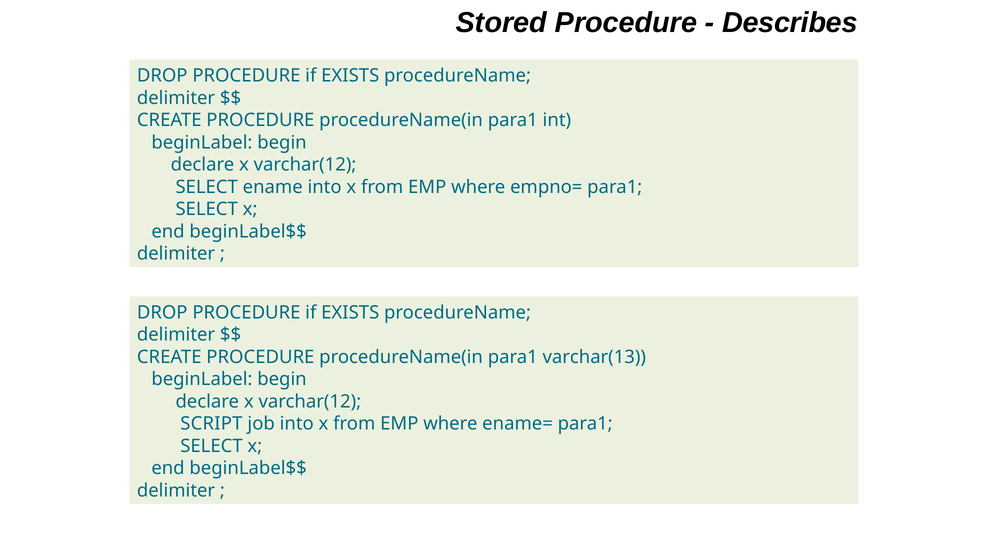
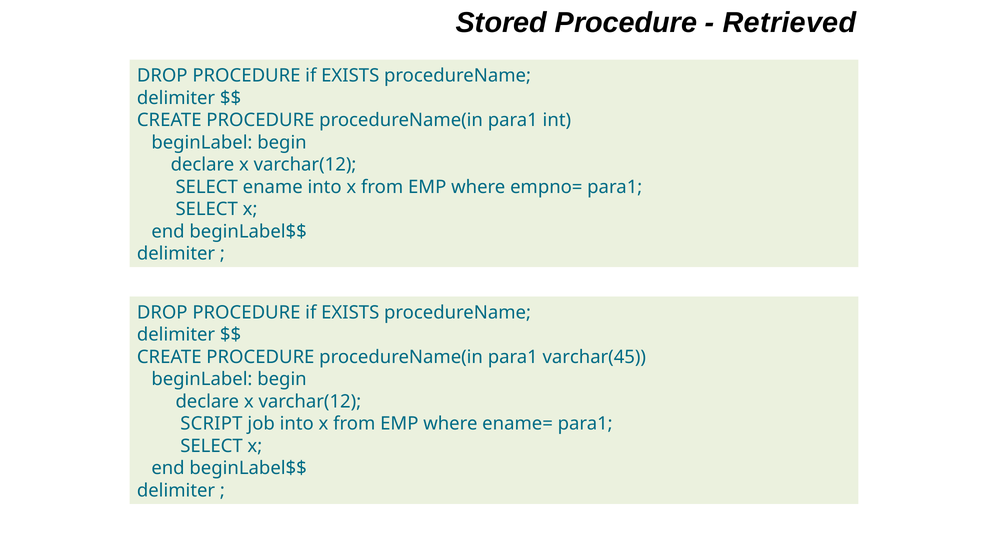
Describes: Describes -> Retrieved (790, 23)
varchar(13: varchar(13 -> varchar(45 (594, 357)
